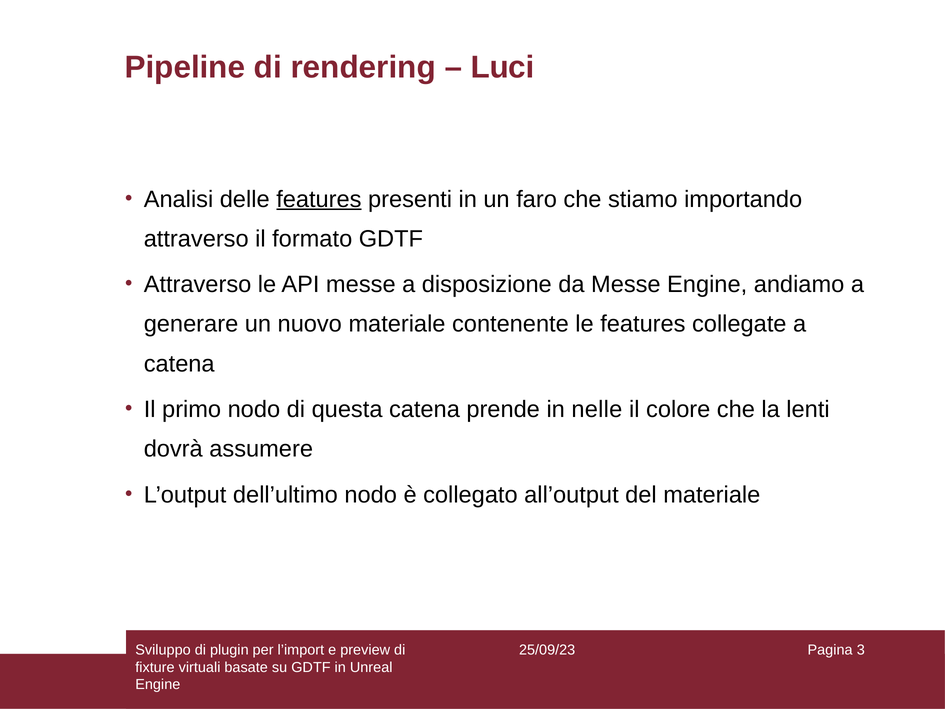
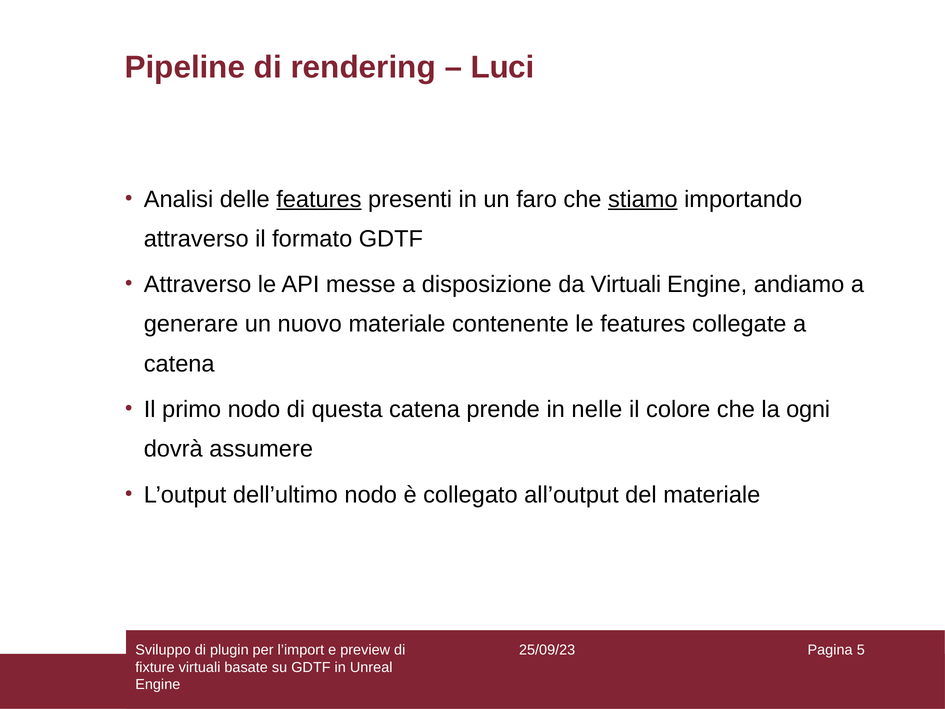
stiamo underline: none -> present (643, 199)
da Messe: Messe -> Virtuali (626, 284)
lenti: lenti -> ogni (808, 409)
3: 3 -> 5 (861, 650)
